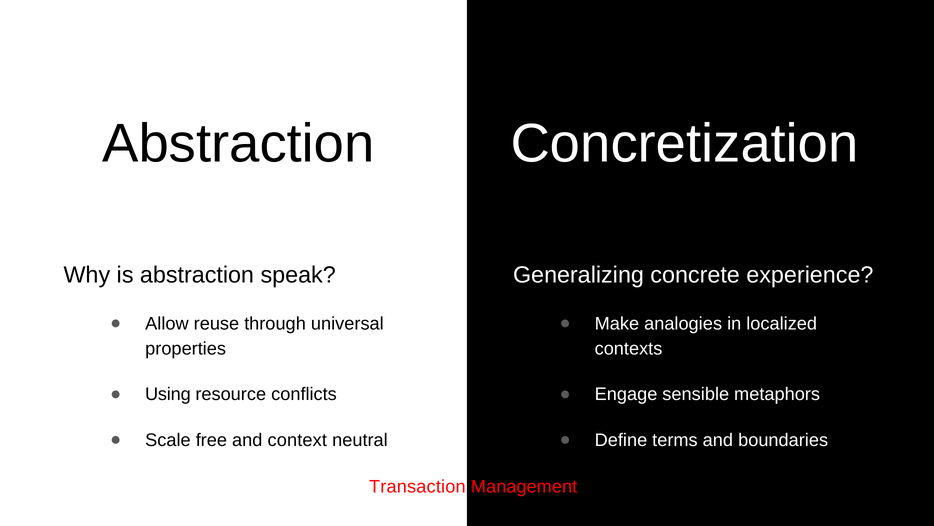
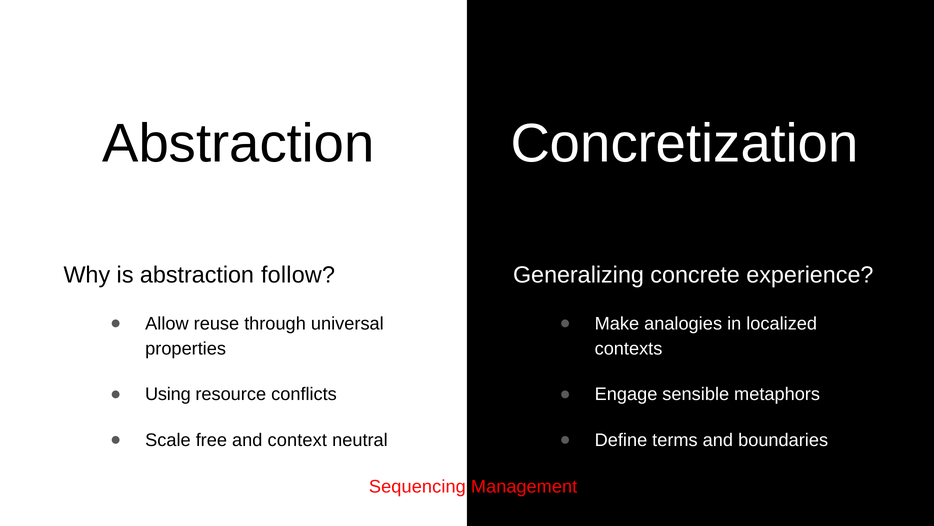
speak: speak -> follow (298, 275)
Transaction: Transaction -> Sequencing (417, 486)
